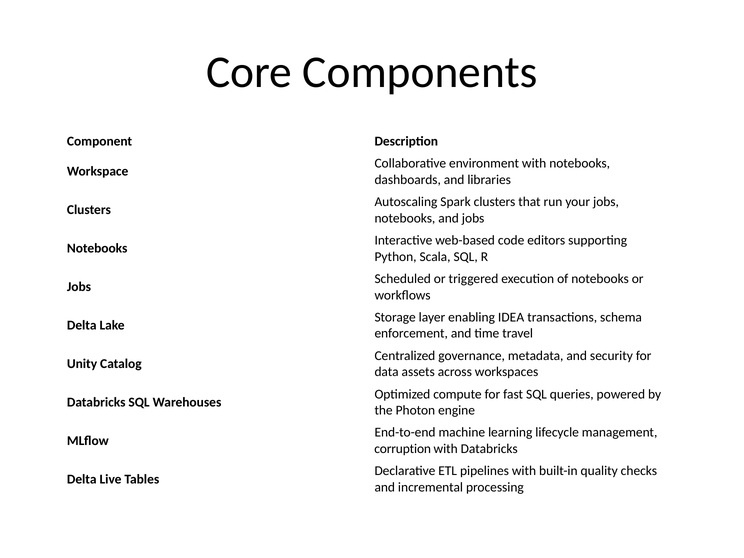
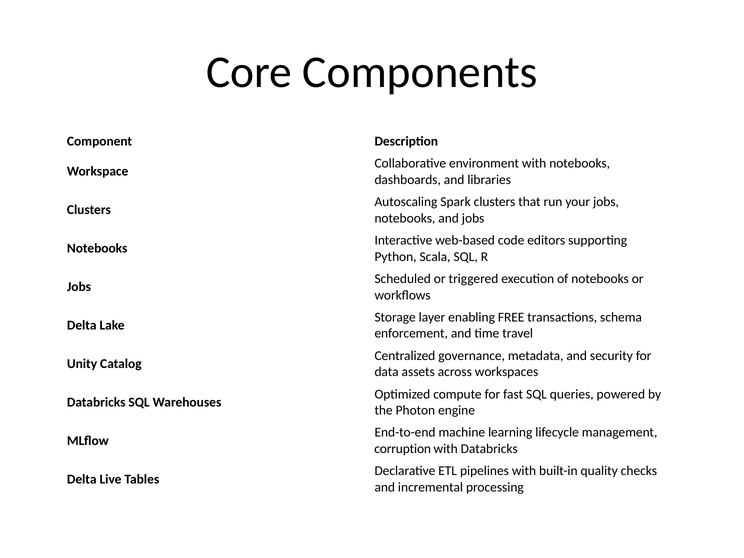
IDEA: IDEA -> FREE (511, 317)
